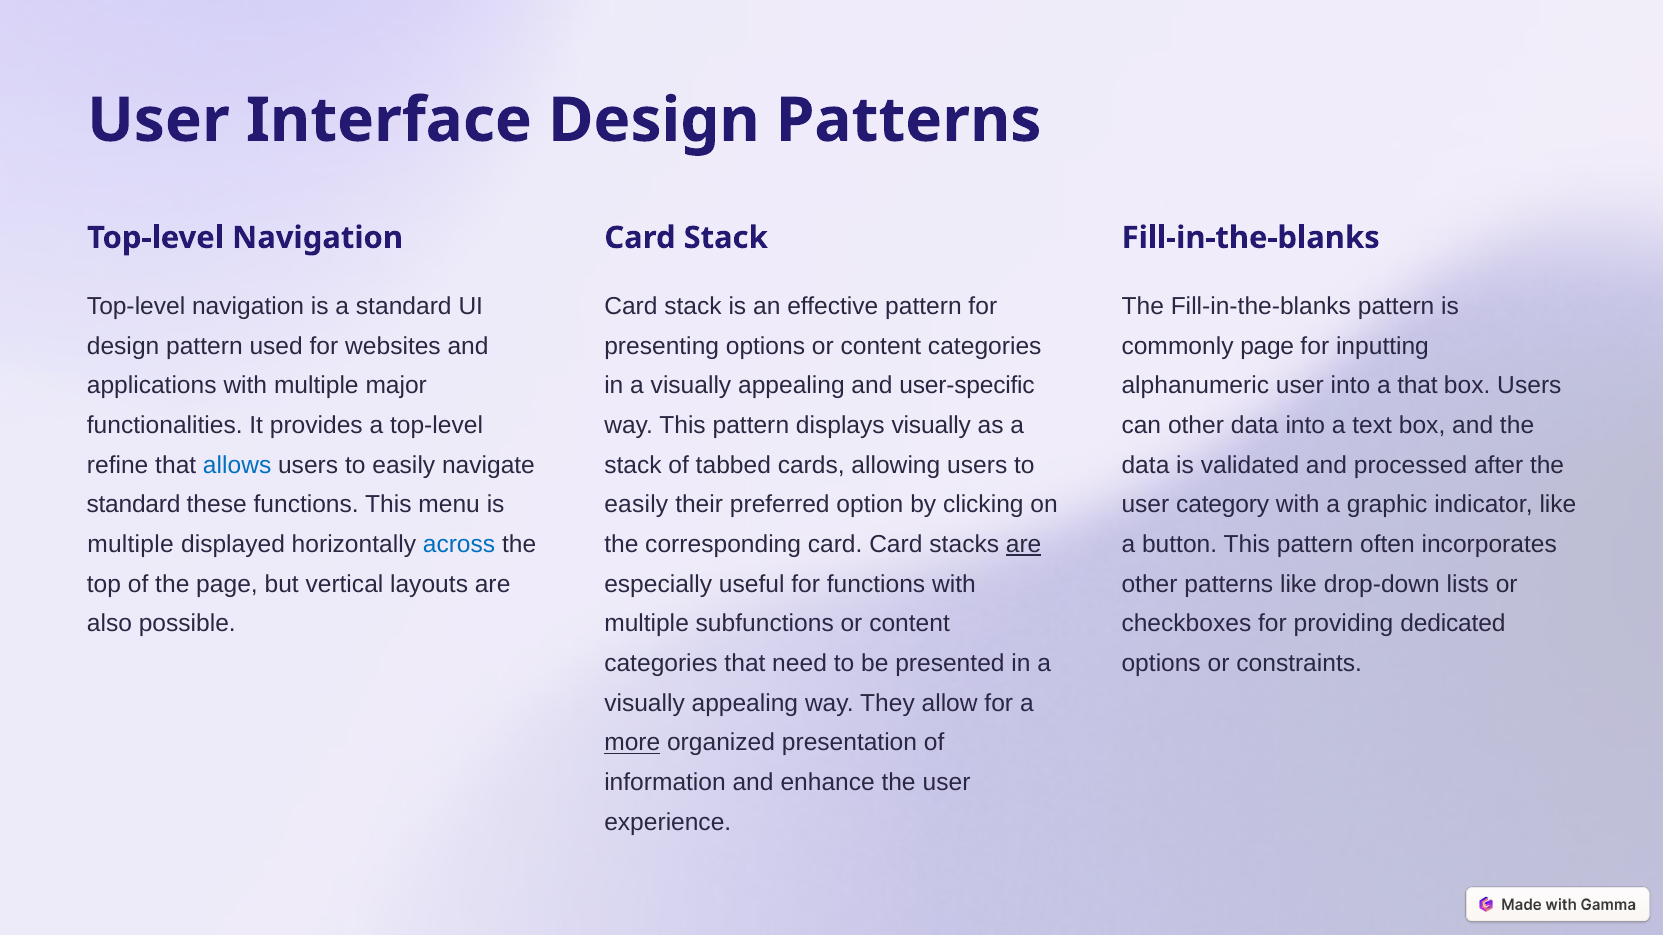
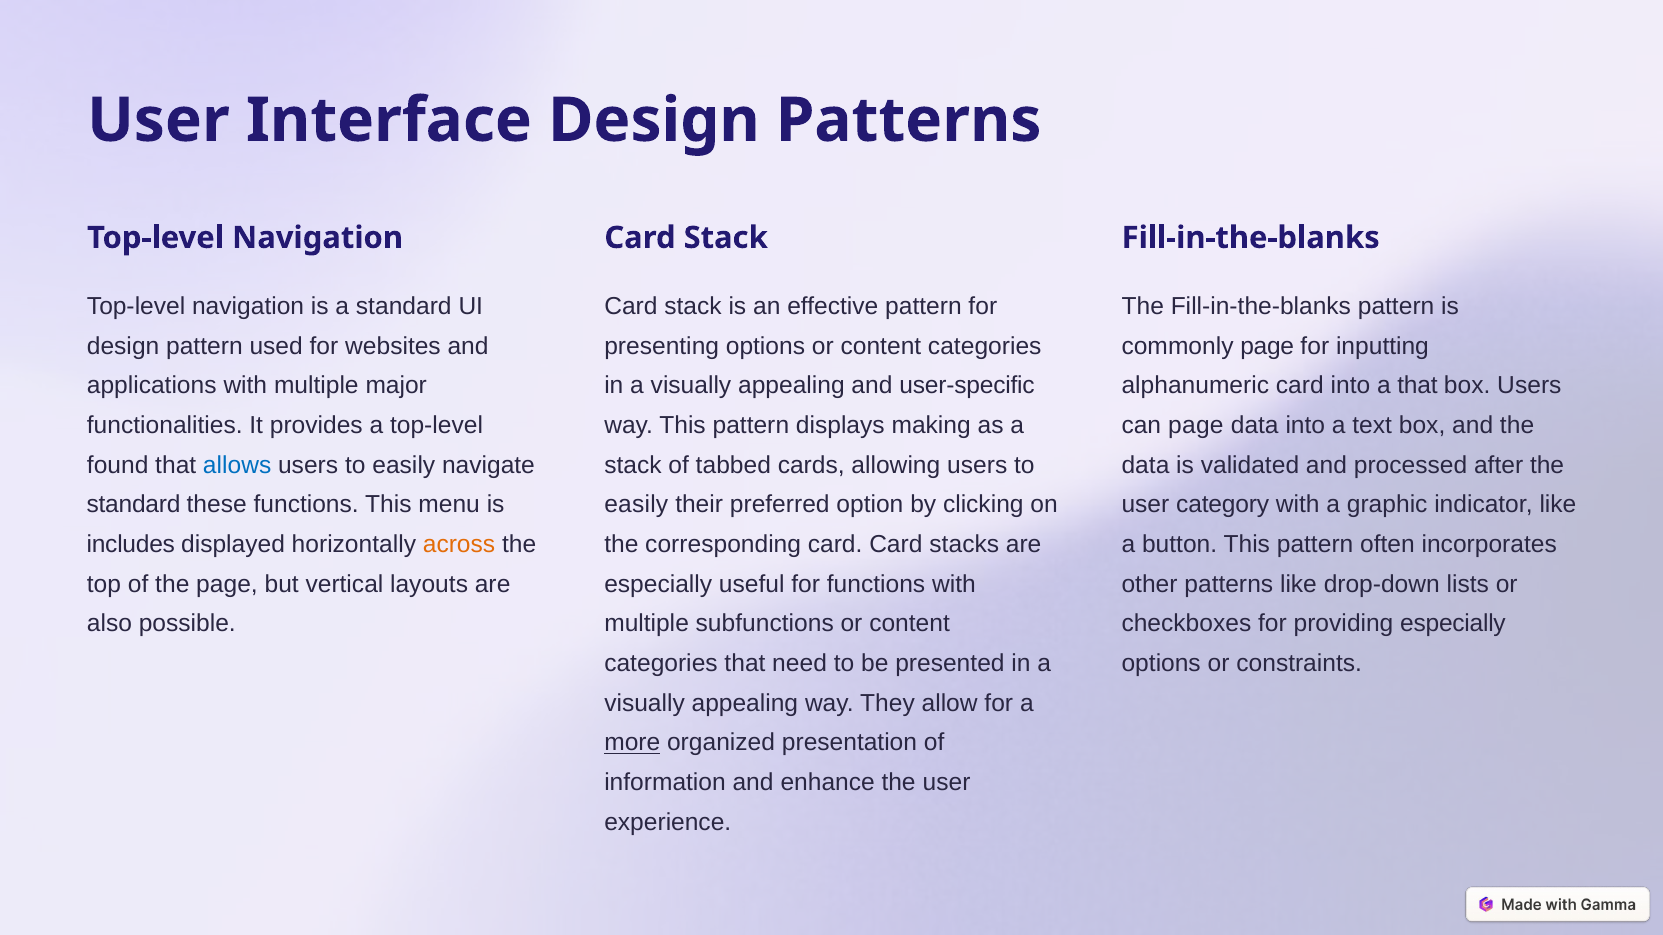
alphanumeric user: user -> card (1300, 386)
displays visually: visually -> making (931, 426)
can other: other -> page (1196, 426)
refine: refine -> found (118, 465)
multiple: multiple -> includes (131, 545)
across colour: blue -> orange (459, 545)
are underline: present -> none (1024, 545)
providing dedicated: dedicated -> especially (1453, 624)
